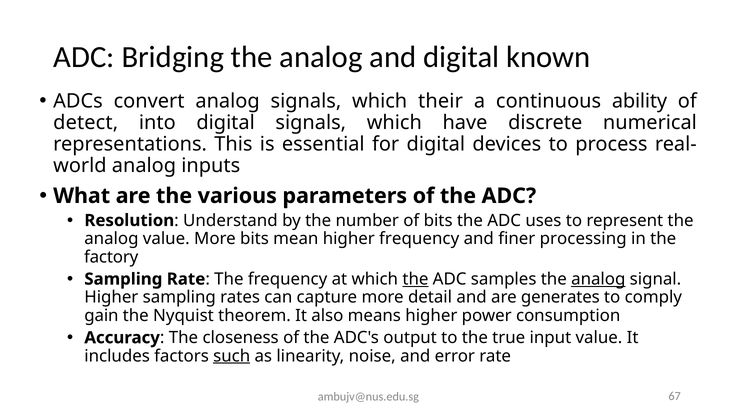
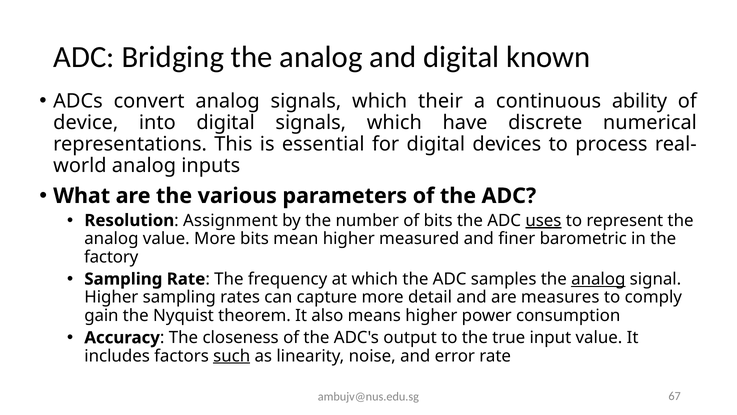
detect: detect -> device (86, 123)
Understand: Understand -> Assignment (230, 220)
uses underline: none -> present (543, 220)
higher frequency: frequency -> measured (419, 238)
processing: processing -> barometric (583, 238)
the underline: present -> none (415, 279)
generates: generates -> measures (560, 297)
